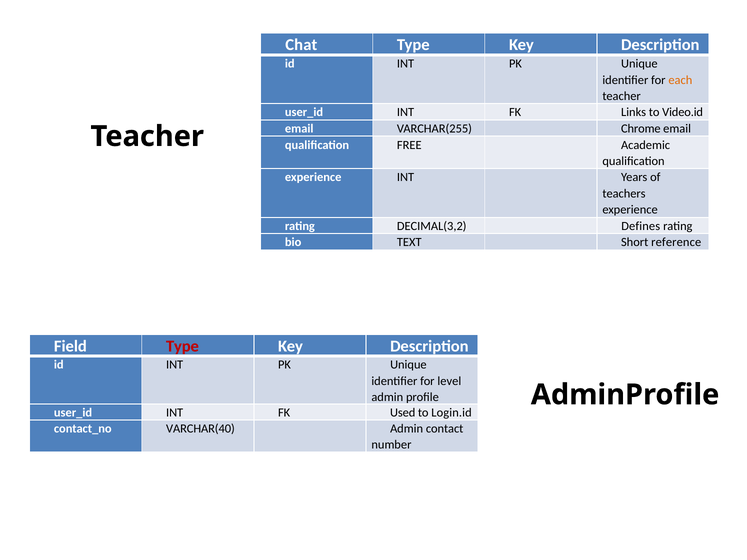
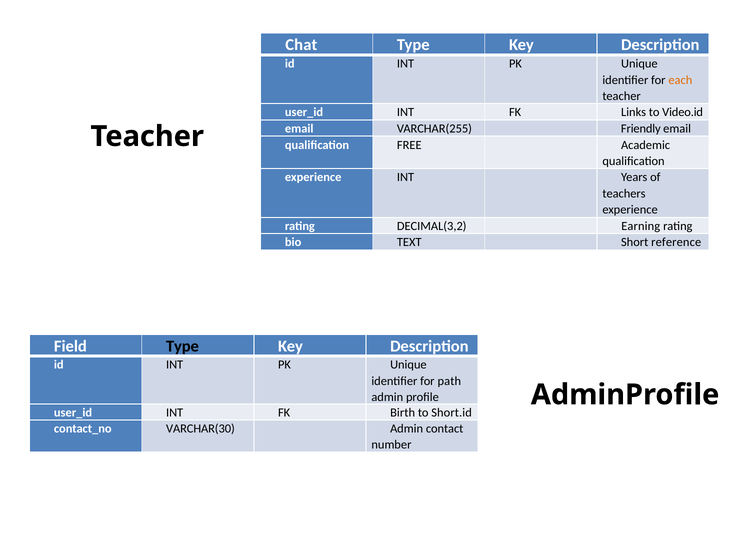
Chrome: Chrome -> Friendly (641, 129)
Defines: Defines -> Earning (641, 226)
Type colour: red -> black (182, 347)
level: level -> path (449, 381)
Used: Used -> Birth (403, 413)
Login.id: Login.id -> Short.id (452, 413)
VARCHAR(40: VARCHAR(40 -> VARCHAR(30 (200, 429)
